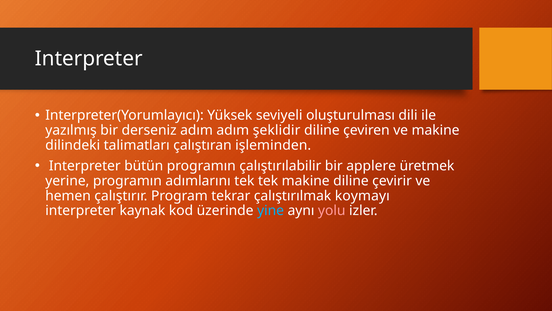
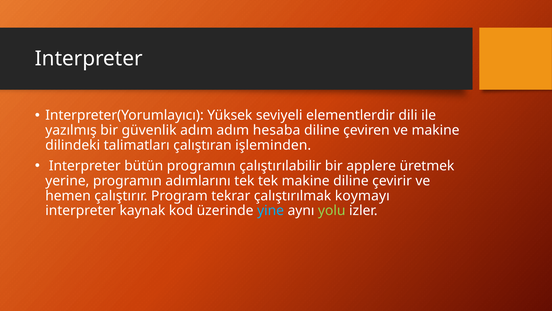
oluşturulması: oluşturulması -> elementlerdir (350, 115)
derseniz: derseniz -> güvenlik (149, 130)
şeklidir: şeklidir -> hesaba (277, 130)
yolu colour: pink -> light green (332, 210)
